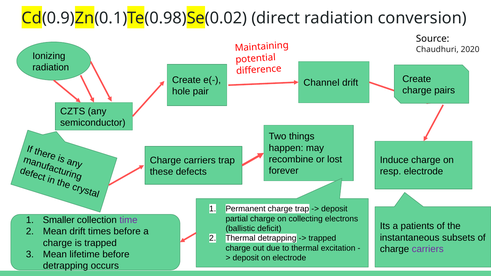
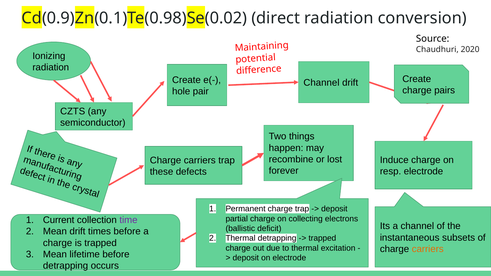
Smaller: Smaller -> Current (59, 220)
a patients: patients -> channel (417, 226)
carriers colour: purple -> orange (428, 249)
